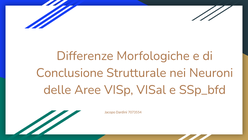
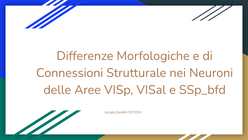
Conclusione: Conclusione -> Connessioni (70, 73)
